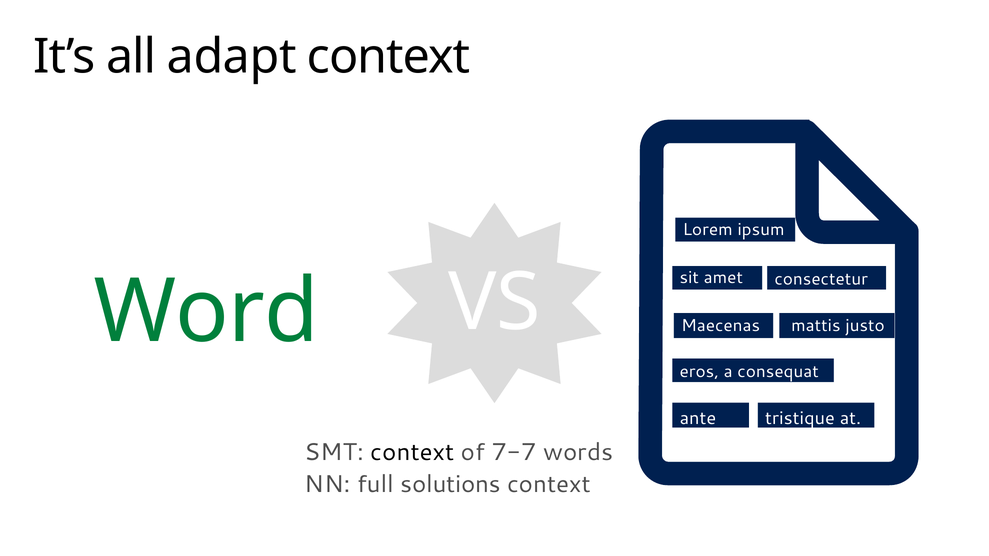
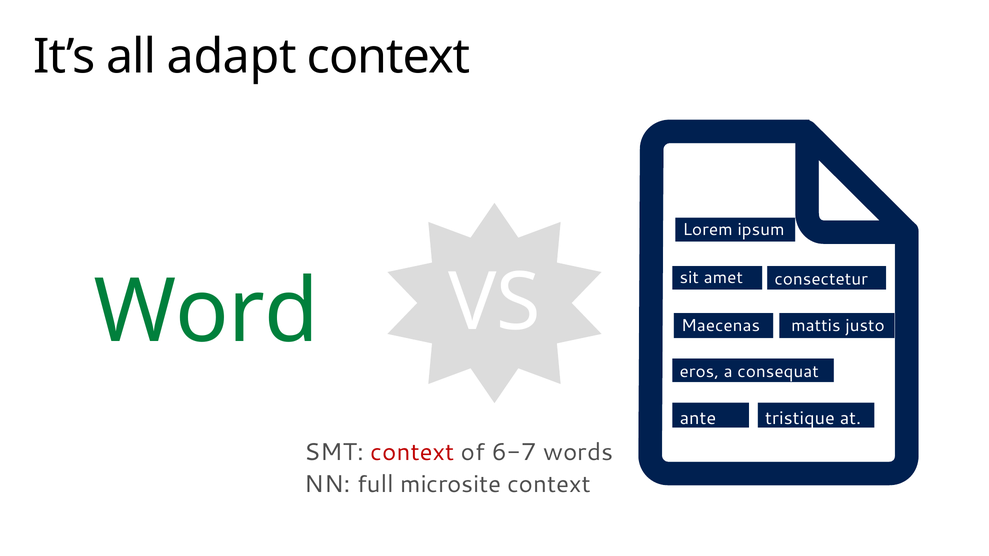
context colour: black -> red (412, 452)
7-7: 7-7 -> 6-7 (514, 452)
solutions: solutions -> microsite (451, 485)
